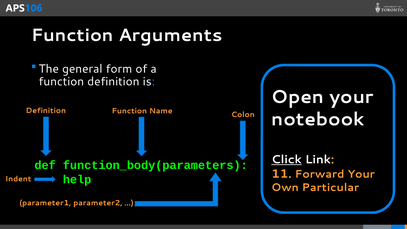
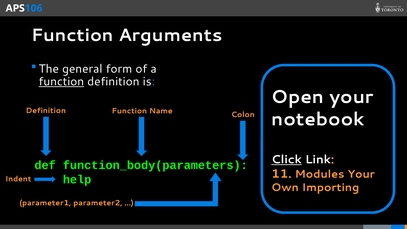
function underline: none -> present (61, 82)
Forward: Forward -> Modules (320, 174)
Particular: Particular -> Importing (331, 187)
